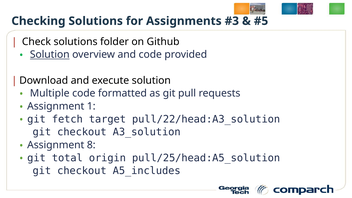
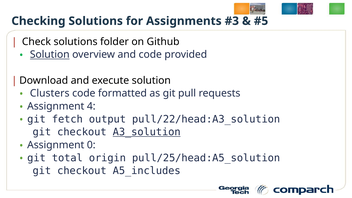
Multiple: Multiple -> Clusters (50, 93)
1: 1 -> 4 (91, 106)
target: target -> output (107, 119)
A3_solution underline: none -> present (147, 132)
8: 8 -> 0 (91, 145)
